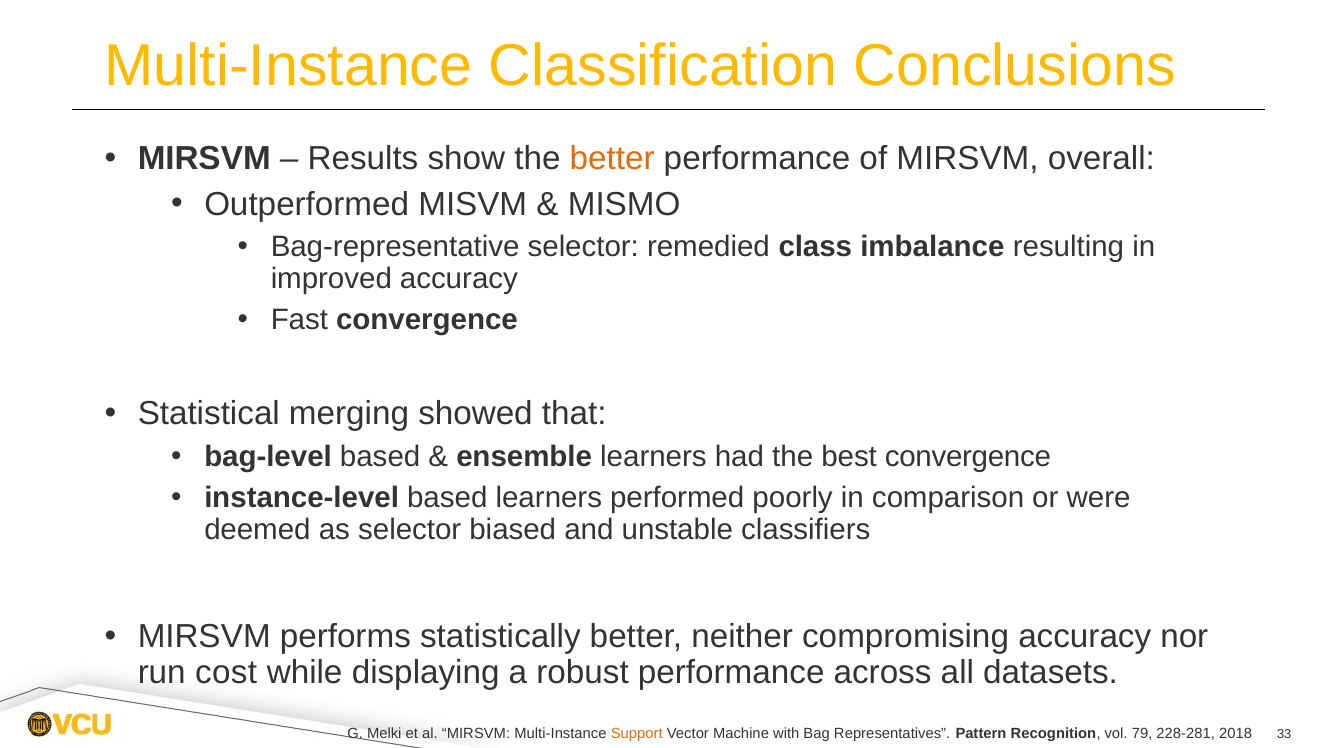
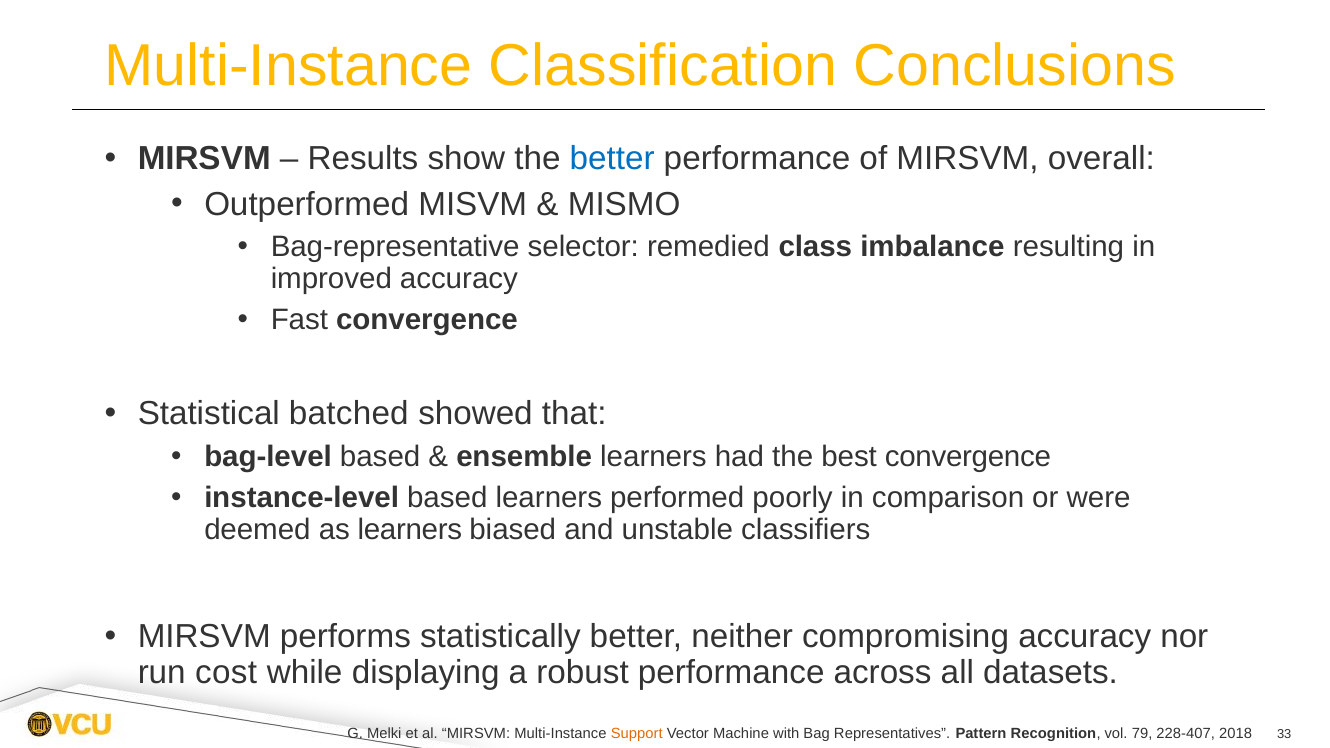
better colour: orange -> blue (612, 159)
merging: merging -> batched (349, 414)
as selector: selector -> learners (410, 530)
228-281: 228-281 -> 228-407 (1186, 734)
